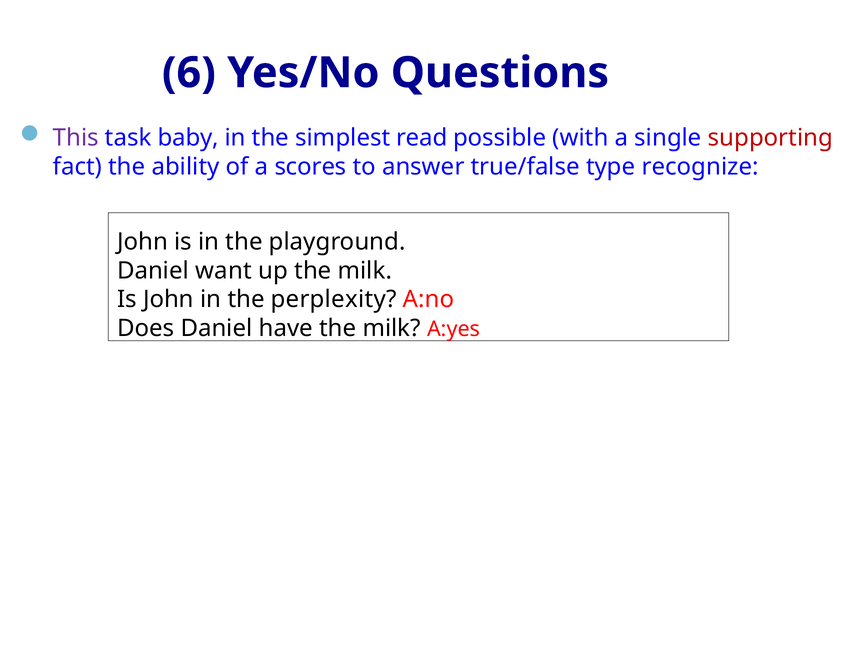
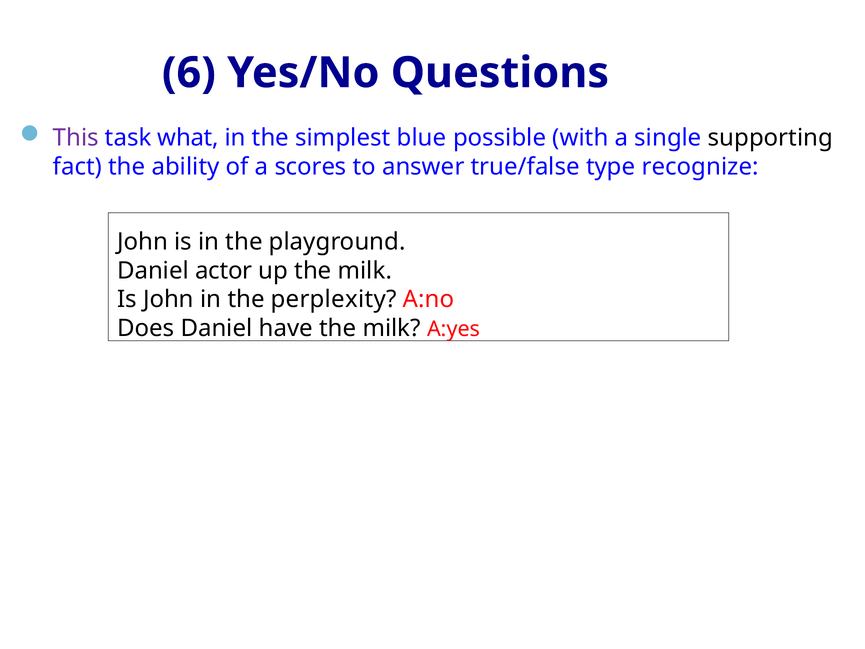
baby: baby -> what (188, 138)
read: read -> blue (422, 138)
supporting colour: red -> black (770, 138)
want: want -> actor (224, 270)
